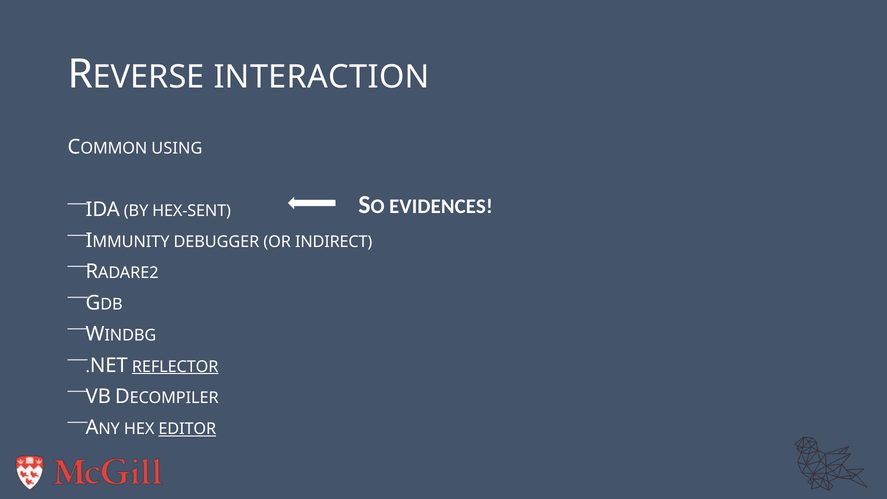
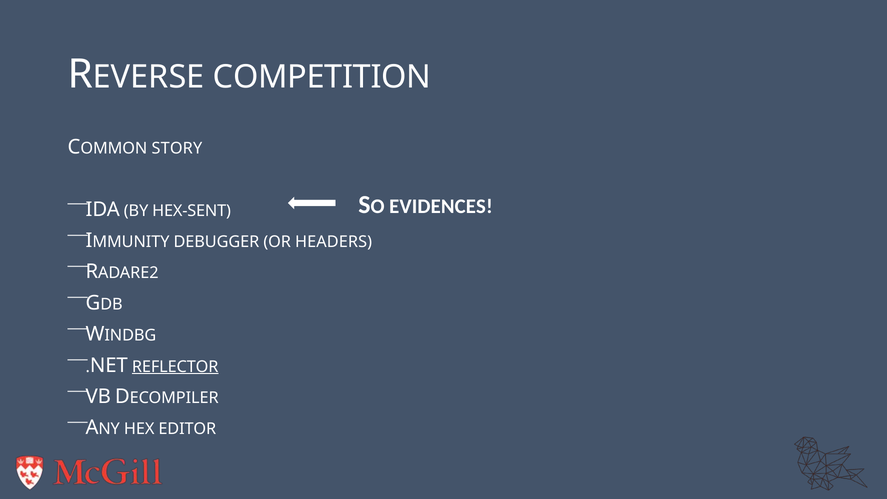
INTERACTION: INTERACTION -> COMPETITION (322, 77)
USING: USING -> STORY (177, 148)
INDIRECT: INDIRECT -> HEADERS (334, 242)
EDITOR underline: present -> none (187, 429)
